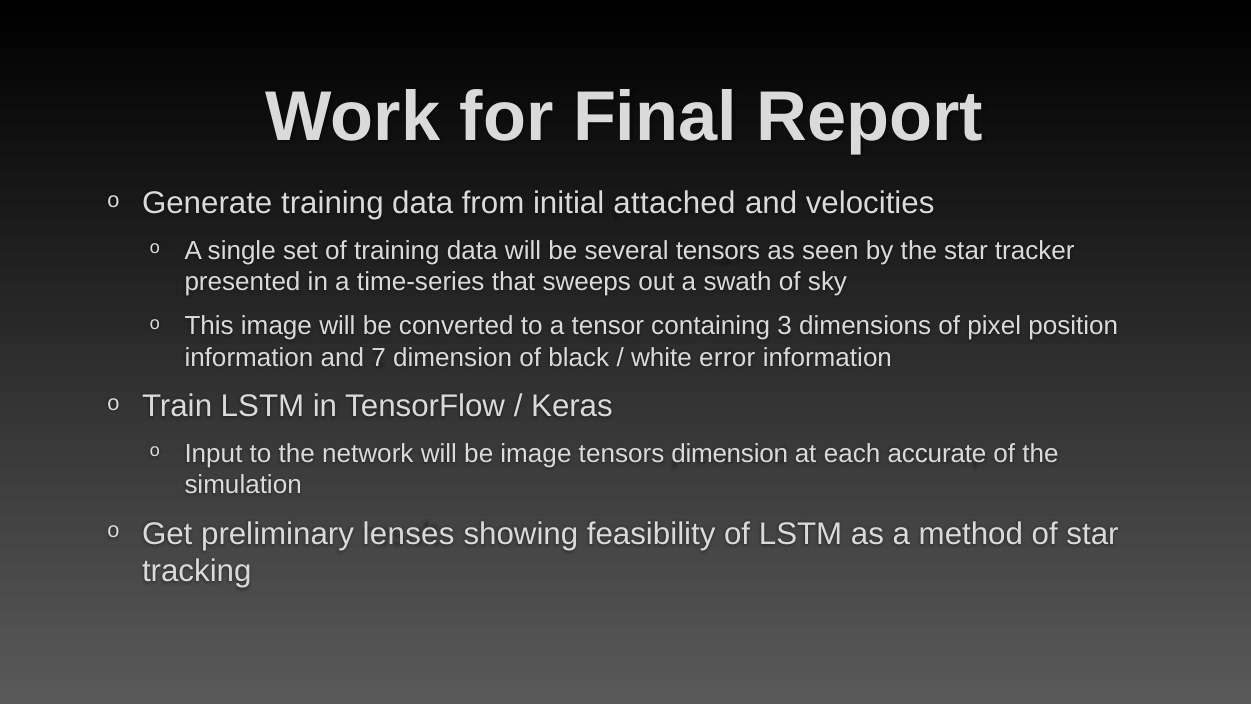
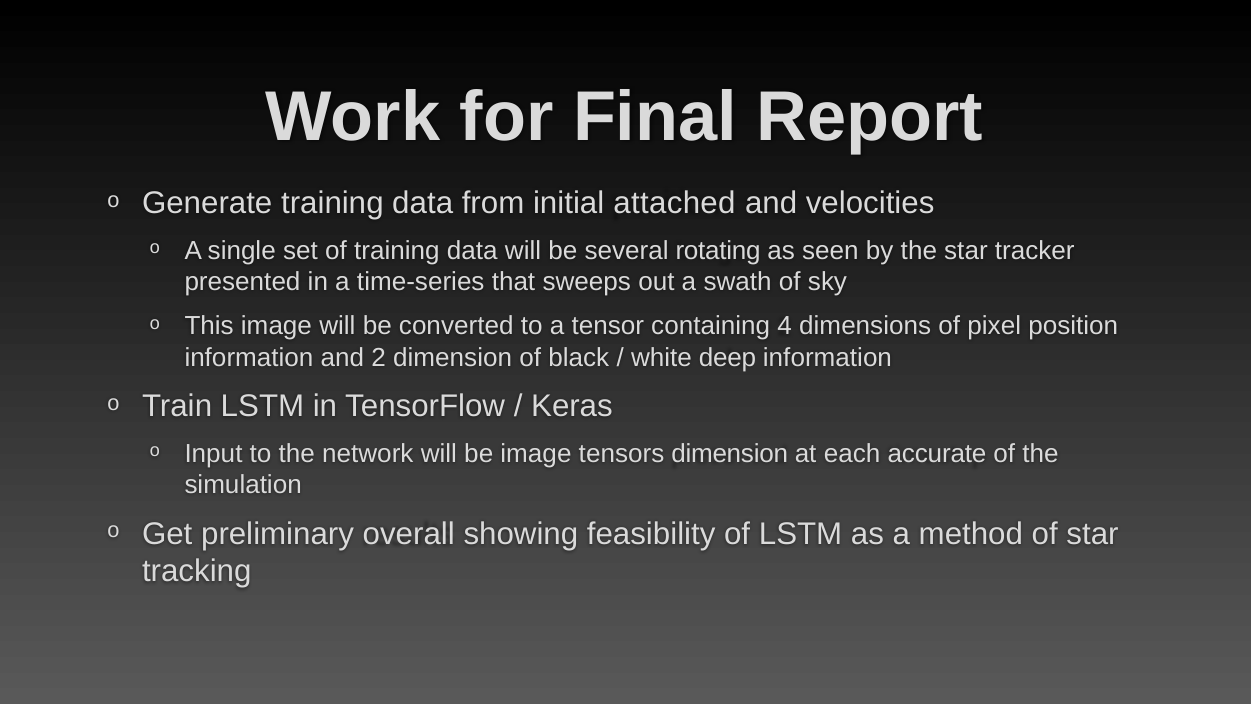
several tensors: tensors -> rotating (718, 251)
3: 3 -> 4 (785, 326)
7: 7 -> 2 (379, 358)
error: error -> deep (728, 358)
lenses: lenses -> overall (409, 534)
